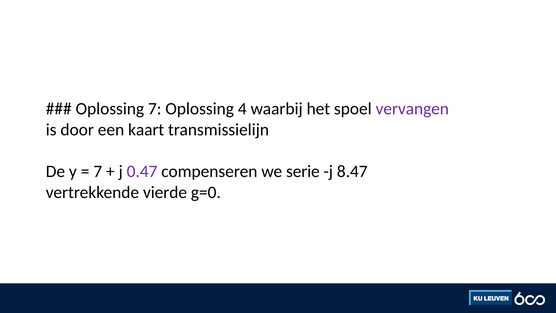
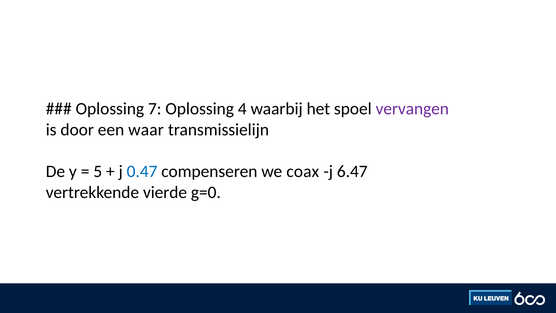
kaart: kaart -> waar (146, 130)
7: 7 -> 5 (98, 171)
0.47 colour: purple -> blue (142, 171)
serie: serie -> coax (303, 171)
8.47: 8.47 -> 6.47 (352, 171)
